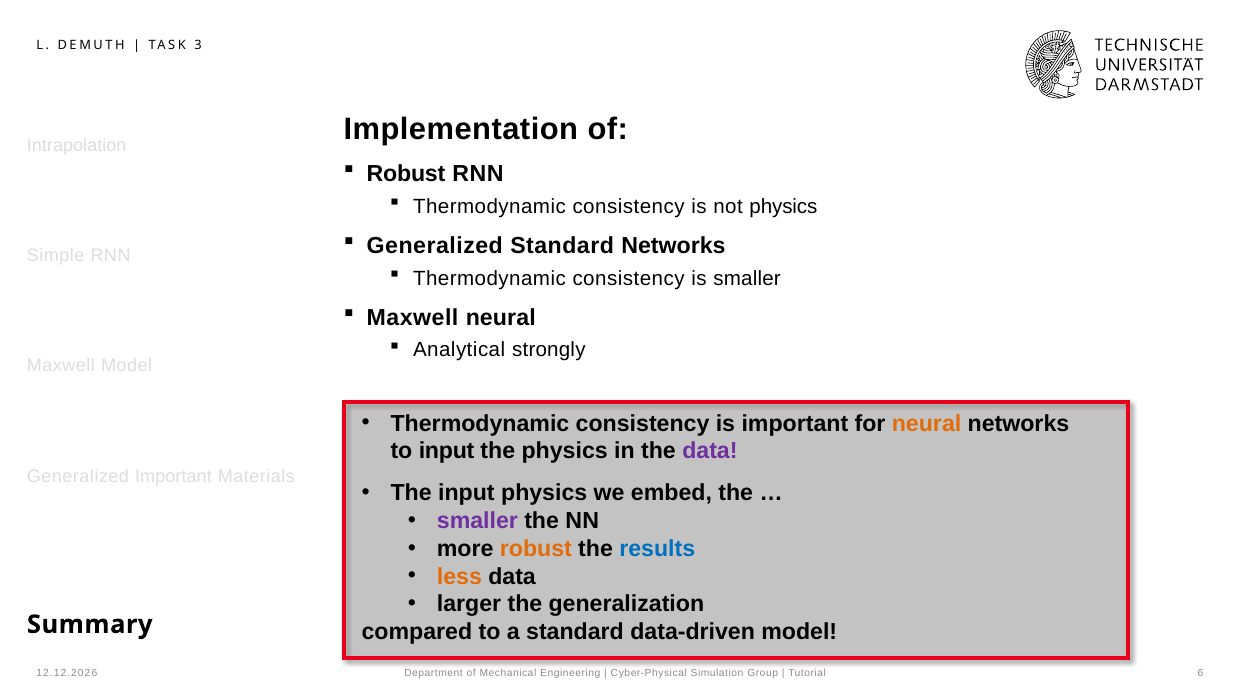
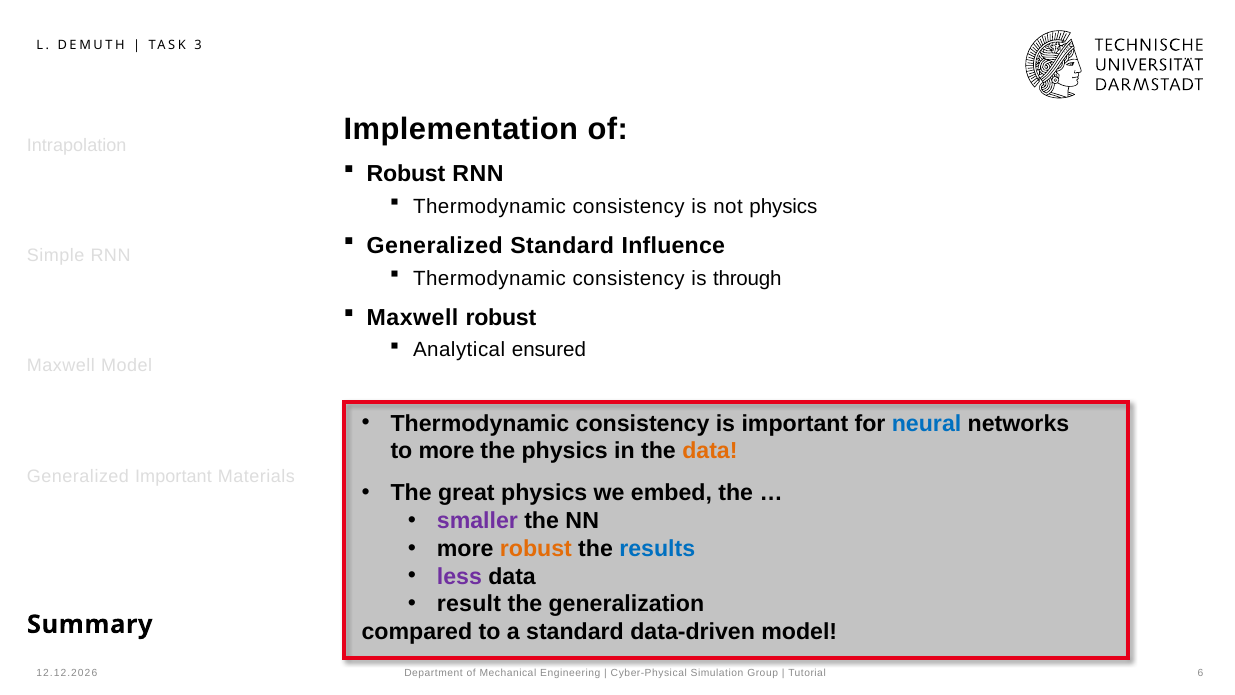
Standard Networks: Networks -> Influence (673, 246)
is smaller: smaller -> through (747, 278)
Maxwell neural: neural -> robust (501, 317)
strongly: strongly -> ensured (549, 350)
neural colour: orange -> blue (927, 423)
to input: input -> more (447, 451)
data colour: purple -> orange (710, 451)
The input: input -> great (466, 493)
less colour: orange -> purple (459, 576)
larger: larger -> result (469, 604)
